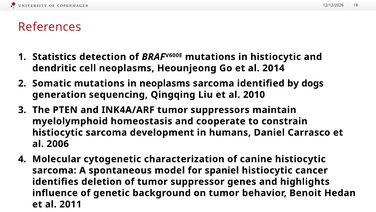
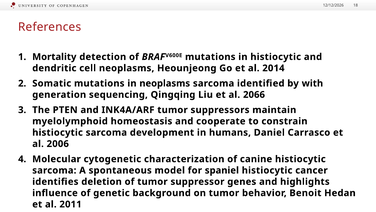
Statistics: Statistics -> Mortality (54, 57)
dogs: dogs -> with (312, 83)
2010: 2010 -> 2066 (254, 94)
